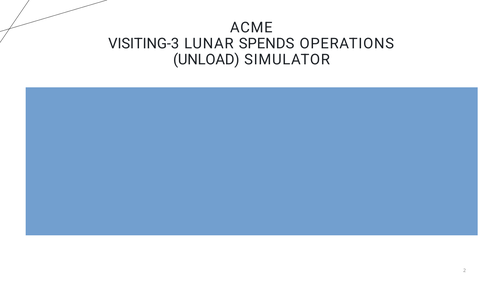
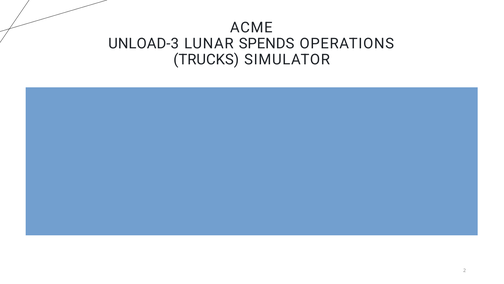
VISITING-3: VISITING-3 -> UNLOAD-3 (144, 44)
UNLOAD: UNLOAD -> TRUCKS (206, 59)
